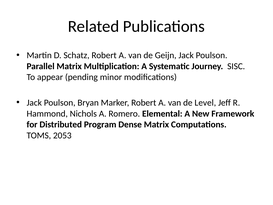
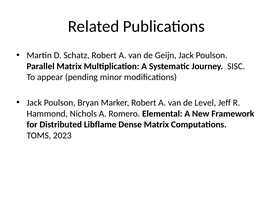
Program: Program -> Libflame (100, 124)
2053: 2053 -> 2023 (62, 135)
